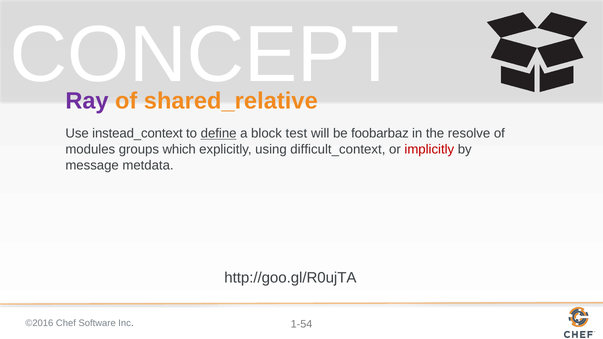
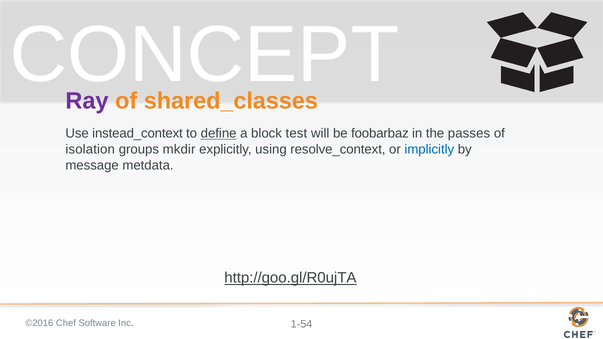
shared_relative: shared_relative -> shared_classes (231, 101)
resolve: resolve -> passes (469, 134)
modules: modules -> isolation (90, 149)
which: which -> mkdir (179, 149)
difficult_context: difficult_context -> resolve_context (338, 149)
implicitly colour: red -> blue (429, 149)
http://goo.gl/R0ujTA underline: none -> present (290, 278)
